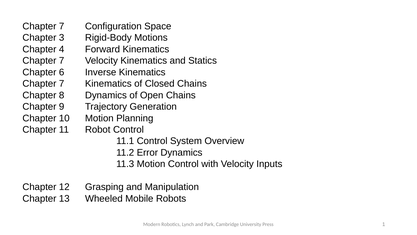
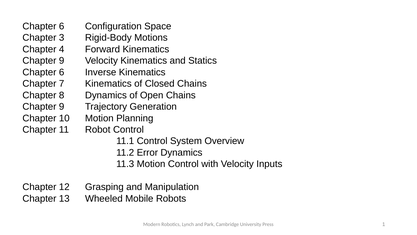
7: 7 -> 6 (62, 26)
7: 7 -> 9 (62, 61)
